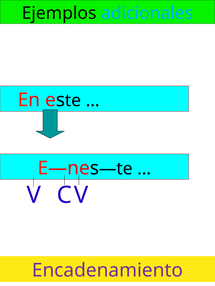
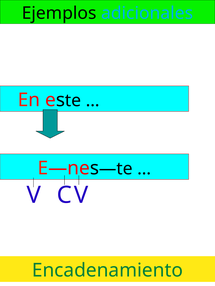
Encadenamiento colour: purple -> green (107, 271)
